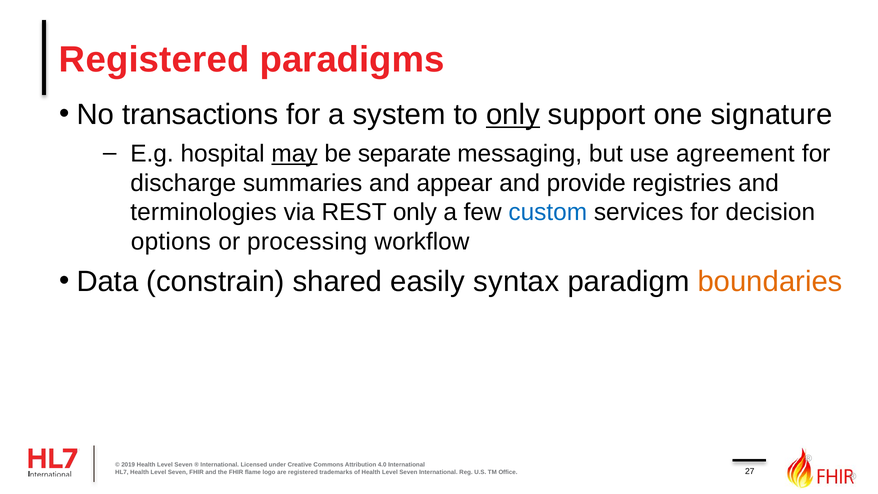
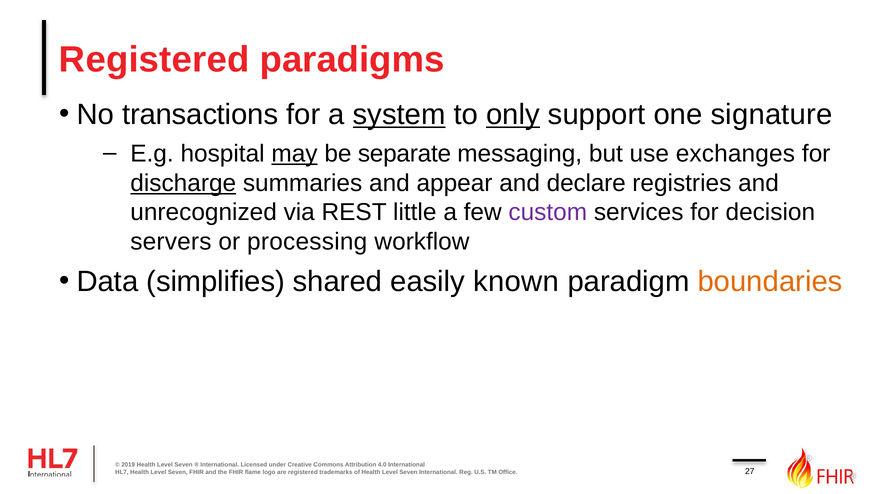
system underline: none -> present (399, 115)
agreement: agreement -> exchanges (735, 154)
discharge underline: none -> present (183, 183)
provide: provide -> declare (586, 183)
terminologies: terminologies -> unrecognized (204, 212)
REST only: only -> little (415, 212)
custom colour: blue -> purple (548, 212)
options: options -> servers (171, 242)
constrain: constrain -> simplifies (216, 281)
syntax: syntax -> known (516, 281)
